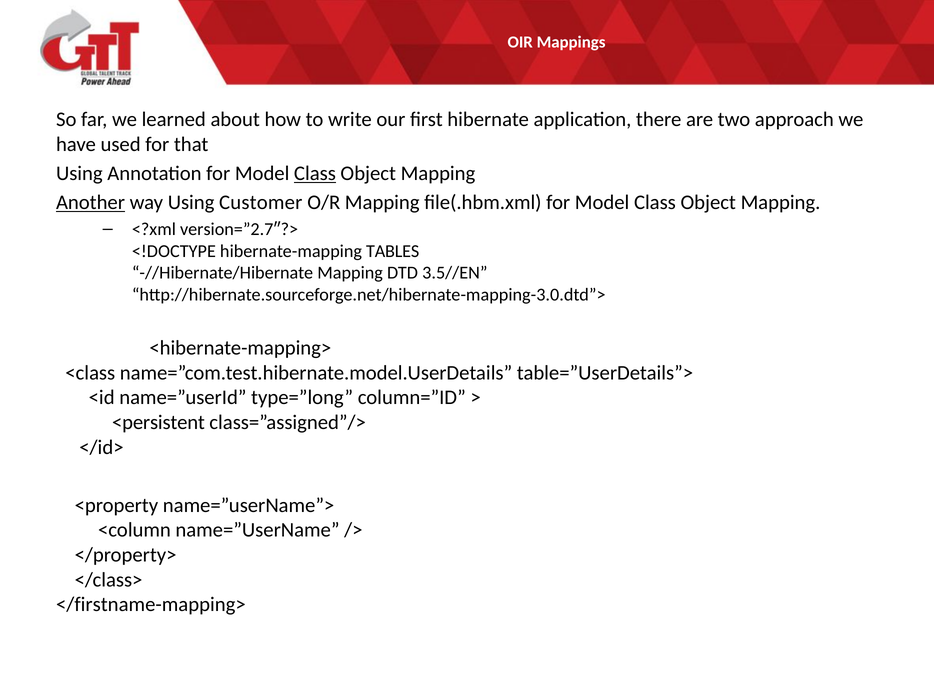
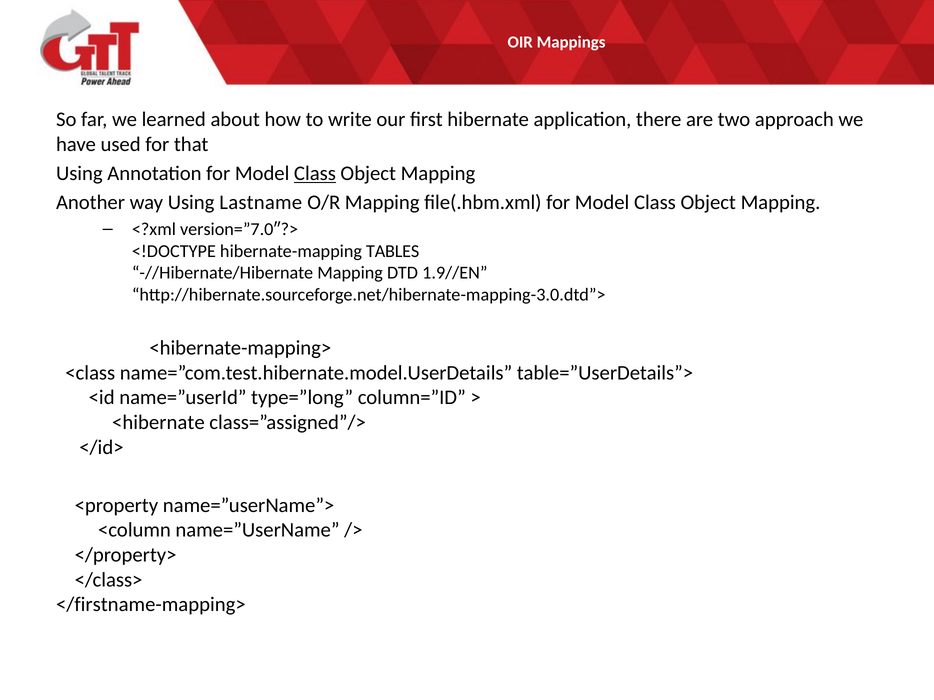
Another underline: present -> none (91, 203)
Customer: Customer -> Lastname (261, 203)
version=”2.7″?>: version=”2.7″?> -> version=”7.0″?> (239, 229)
3.5//EN: 3.5//EN -> 1.9//EN (455, 273)
<persistent: <persistent -> <hibernate (158, 423)
